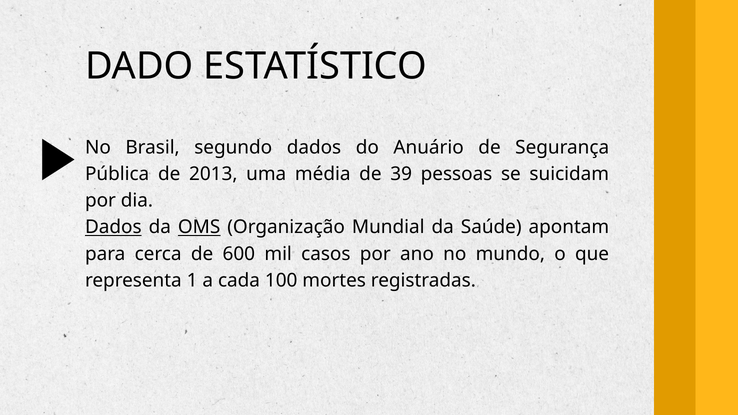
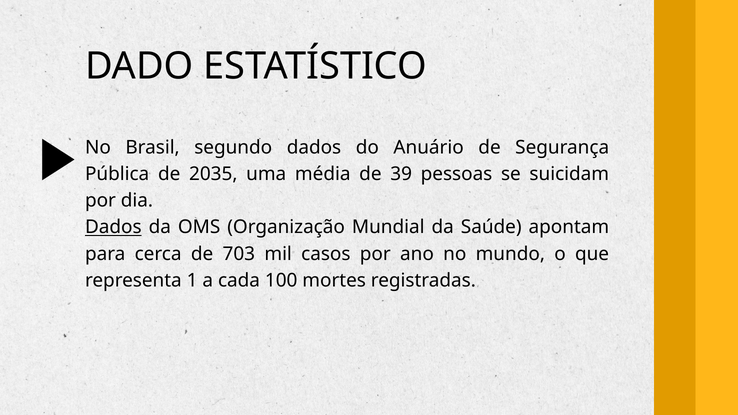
2013: 2013 -> 2035 (213, 174)
OMS underline: present -> none (199, 227)
600: 600 -> 703 (239, 254)
